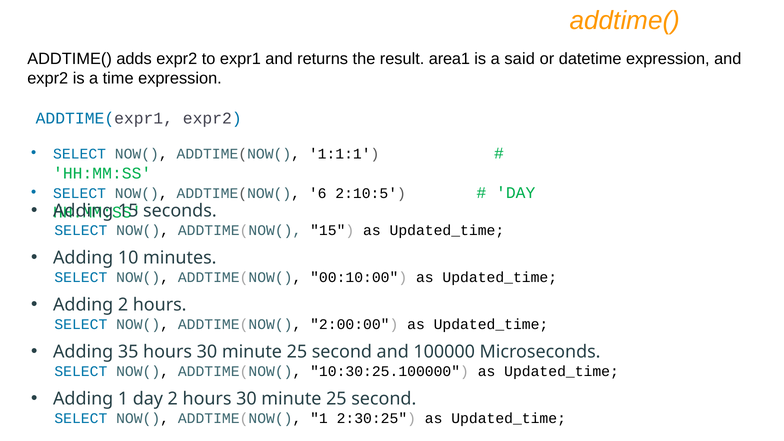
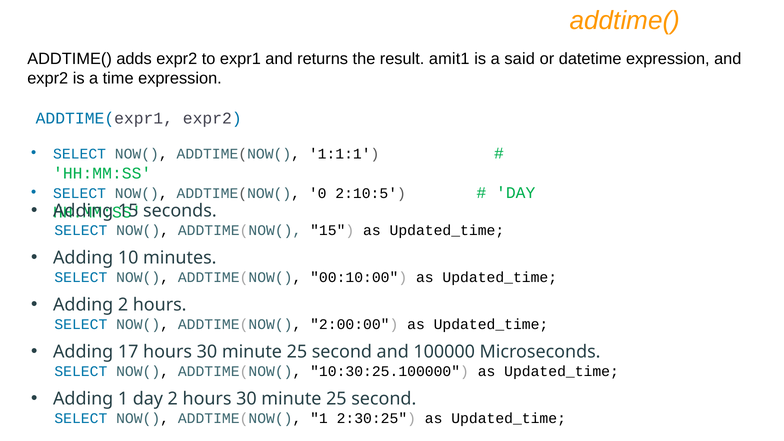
area1: area1 -> amit1 (449, 59)
6: 6 -> 0 (318, 193)
35: 35 -> 17 (128, 352)
